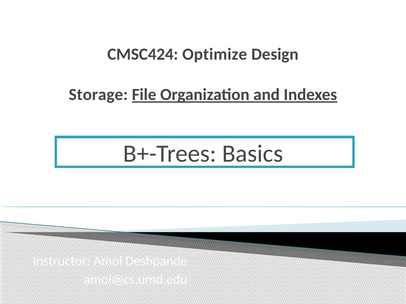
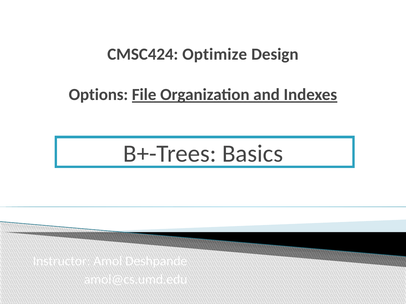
Storage: Storage -> Options (98, 95)
